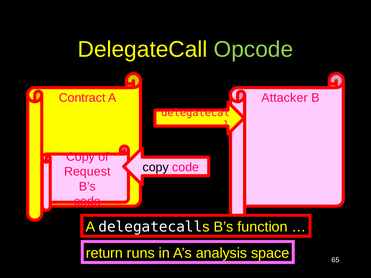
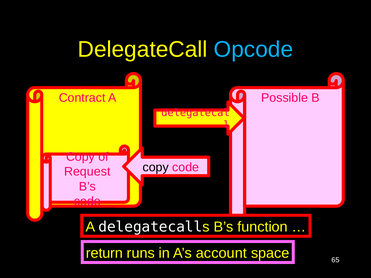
Opcode colour: light green -> light blue (253, 49)
Attacker: Attacker -> Possible (285, 98)
analysis: analysis -> account (221, 253)
